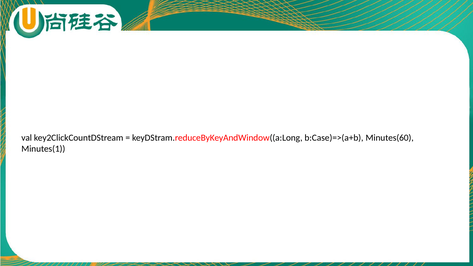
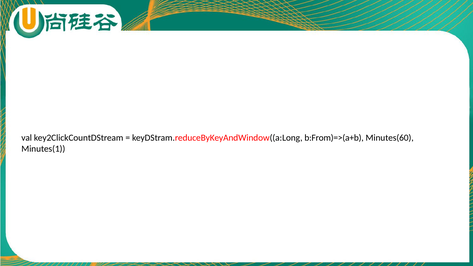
b:Case)=>(a+b: b:Case)=>(a+b -> b:From)=>(a+b (334, 138)
